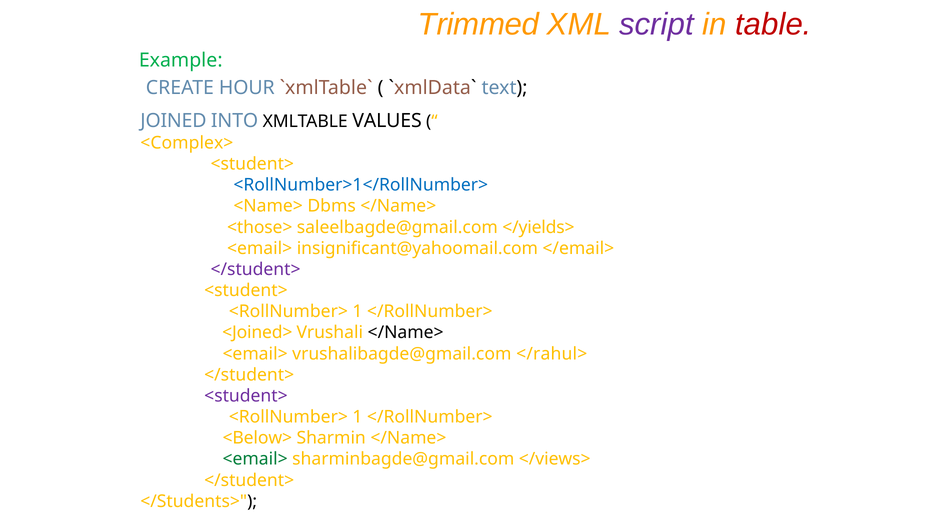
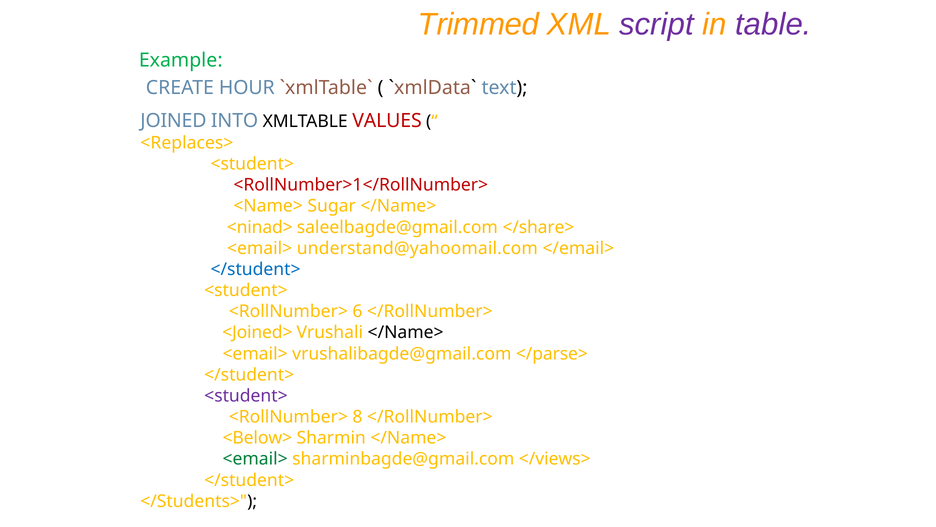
table colour: red -> purple (773, 24)
VALUES colour: black -> red (387, 121)
<Complex>: <Complex> -> <Replaces> (187, 143)
<RollNumber>1</RollNumber> colour: blue -> red (361, 185)
Dbms: Dbms -> Sugar (332, 206)
<those>: <those> -> <ninad> (260, 227)
</yields>: </yields> -> </share> (538, 227)
insignificant@yahoomail.com: insignificant@yahoomail.com -> understand@yahoomail.com (417, 248)
</student> colour: purple -> blue (256, 269)
1: 1 -> 6 (357, 311)
</rahul>: </rahul> -> </parse> (552, 353)
1: 1 -> 8 (357, 417)
